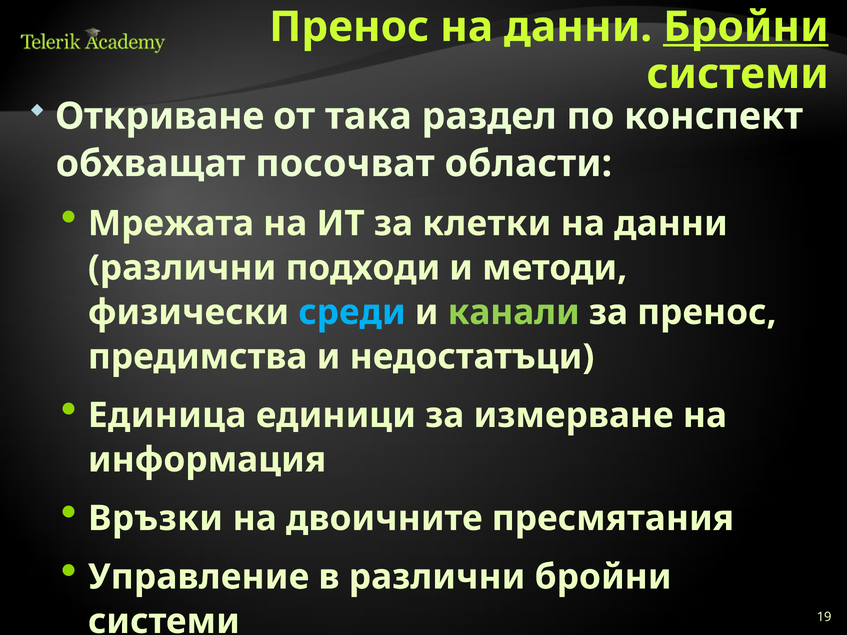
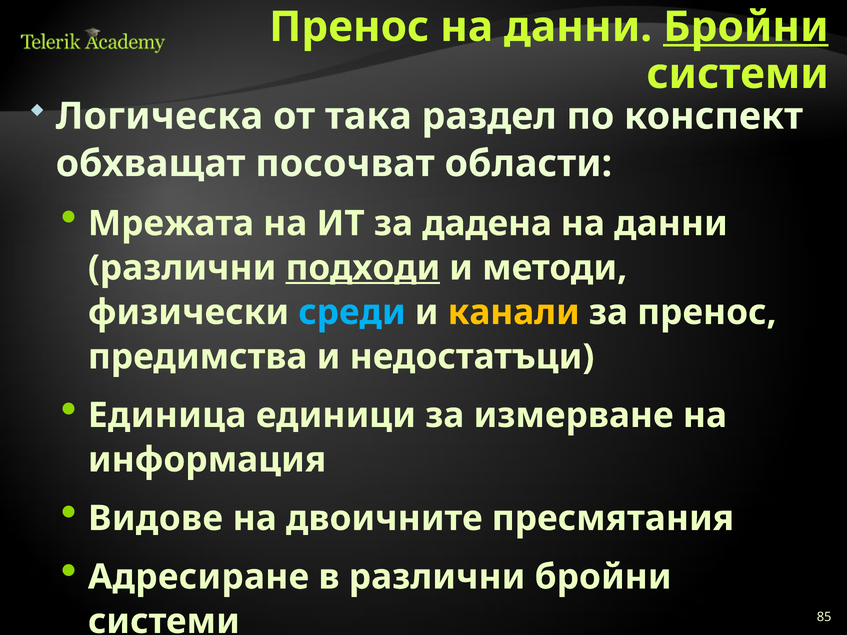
Откриване: Откриване -> Логическа (159, 116)
клетки: клетки -> дадена (487, 224)
подходи underline: none -> present (363, 268)
канали colour: light green -> yellow (514, 312)
Връзки: Връзки -> Видове (156, 519)
Управление: Управление -> Адресиране (199, 577)
19: 19 -> 85 (824, 617)
